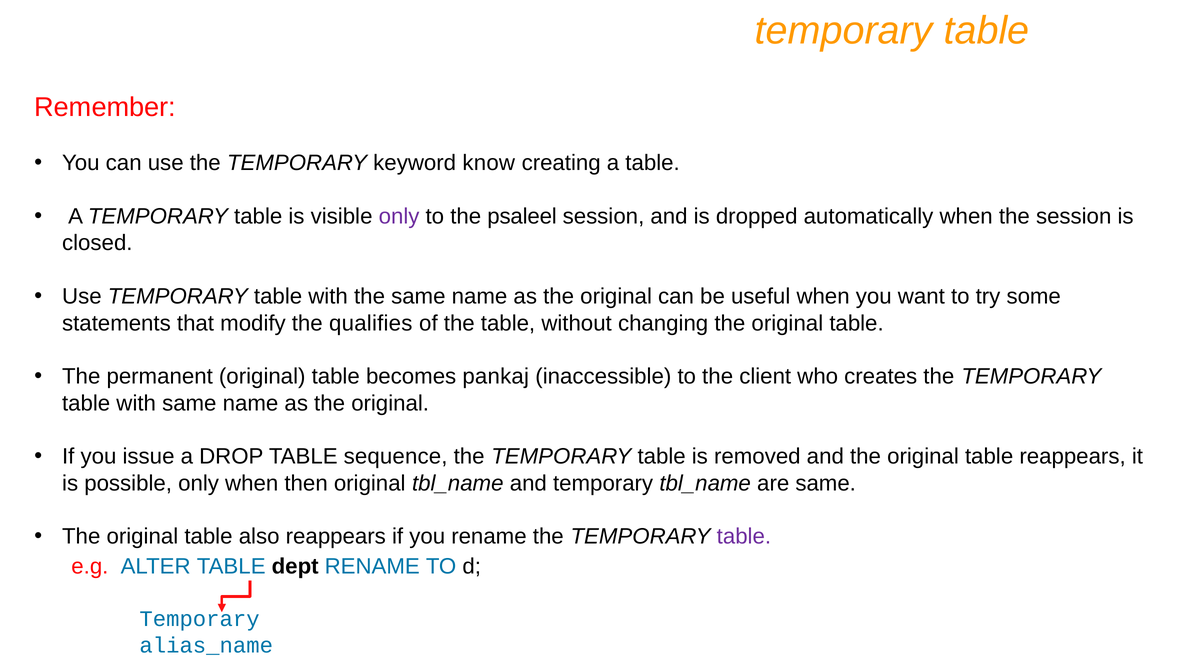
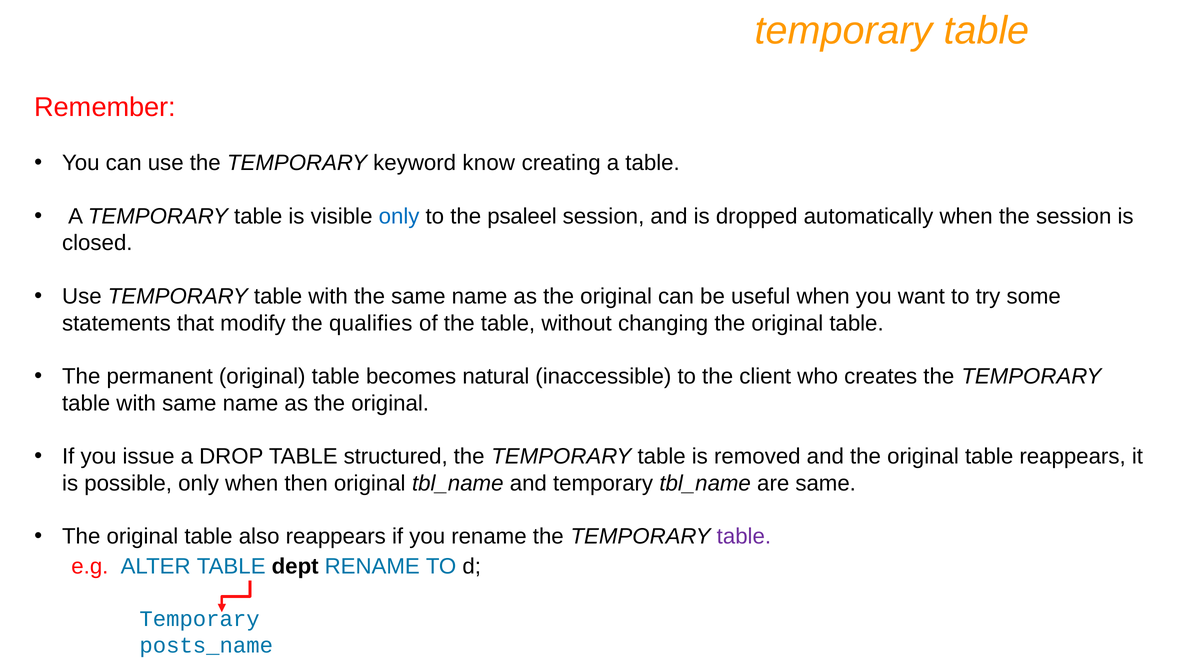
only colour: purple -> blue (399, 217)
pankaj: pankaj -> natural (496, 377)
sequence: sequence -> structured (396, 457)
alias_name: alias_name -> posts_name (206, 646)
